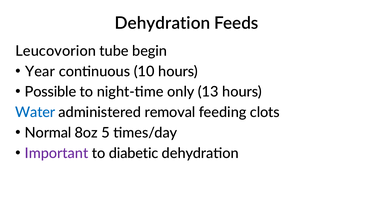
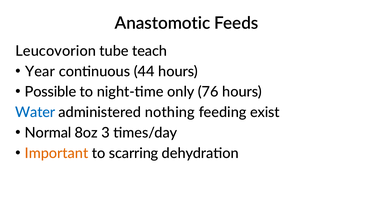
Dehydration: Dehydration -> Anastomotic (162, 23)
begin: begin -> teach (150, 51)
10: 10 -> 44 (144, 71)
13: 13 -> 76 (208, 92)
removal: removal -> nothing (170, 112)
clots: clots -> exist (265, 112)
5: 5 -> 3 (106, 132)
Important colour: purple -> orange (57, 153)
diabetic: diabetic -> scarring (134, 153)
